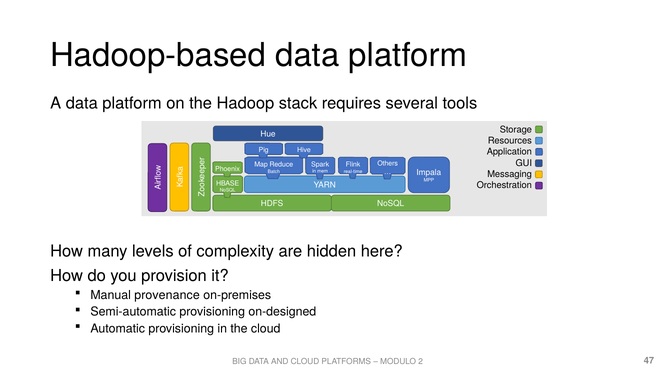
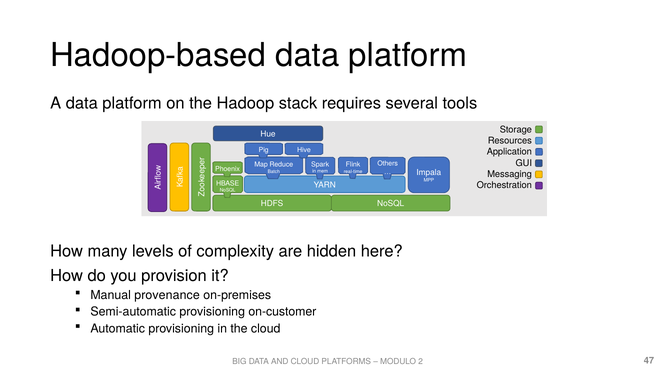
on-designed: on-designed -> on-customer (282, 312)
